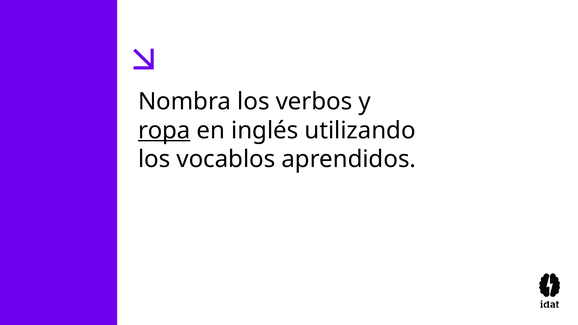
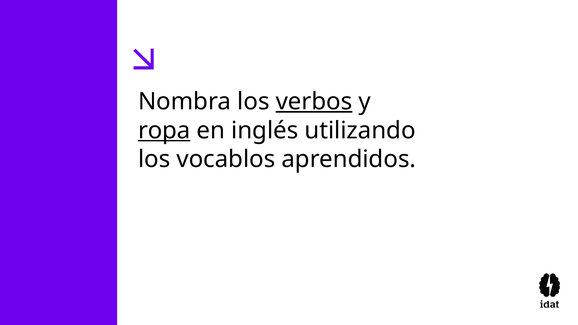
verbos underline: none -> present (314, 102)
